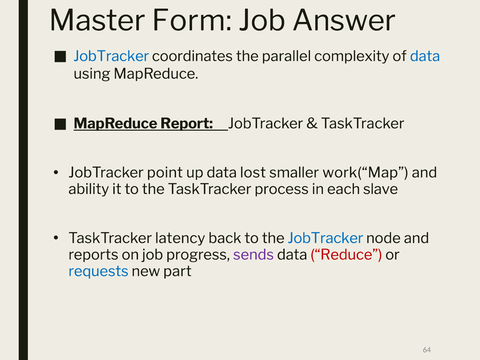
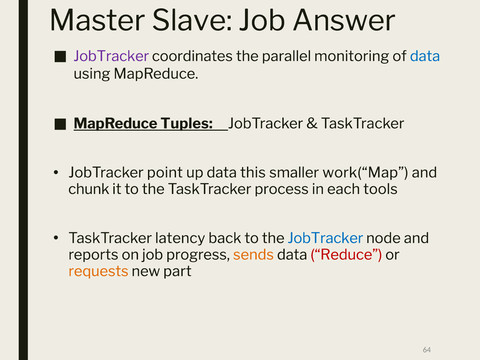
Form: Form -> Slave (192, 21)
JobTracker colour: blue -> purple (111, 56)
complexity: complexity -> monitoring (352, 56)
Report: Report -> Tuples (187, 124)
lost: lost -> this (253, 173)
ability: ability -> chunk (89, 189)
slave: slave -> tools (380, 189)
sends colour: purple -> orange (254, 255)
requests colour: blue -> orange (98, 271)
